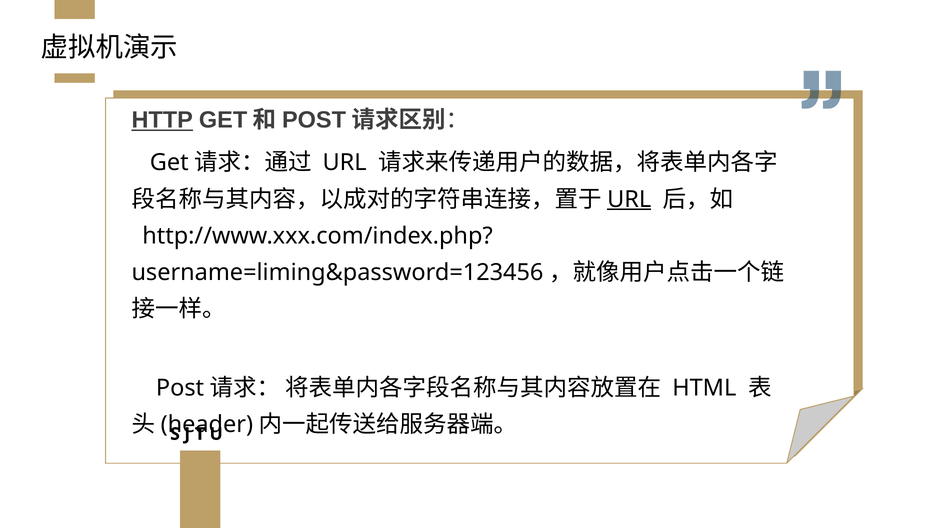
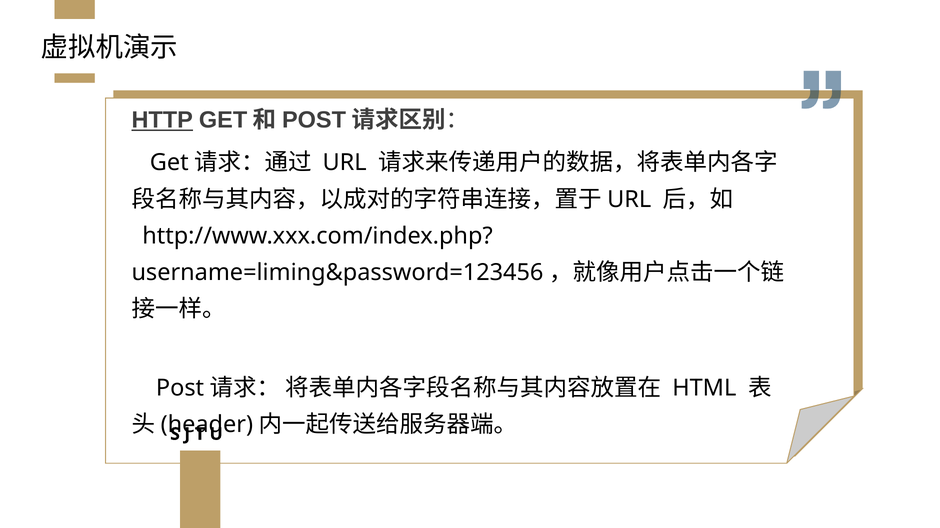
URL underline: present -> none (629, 200)
